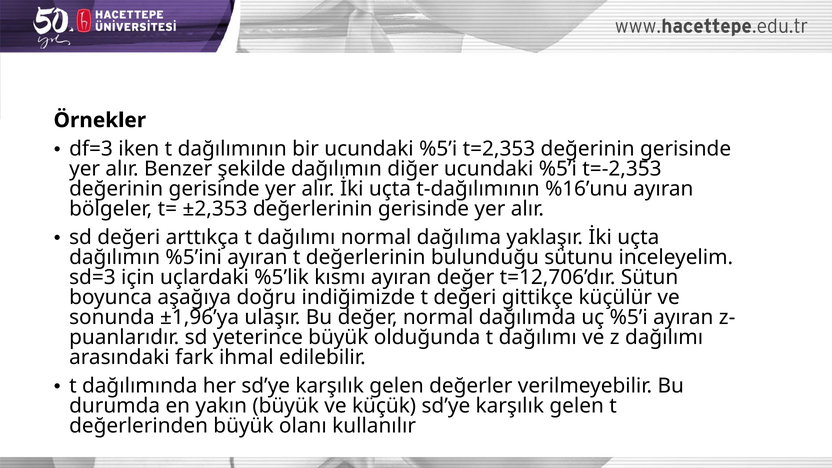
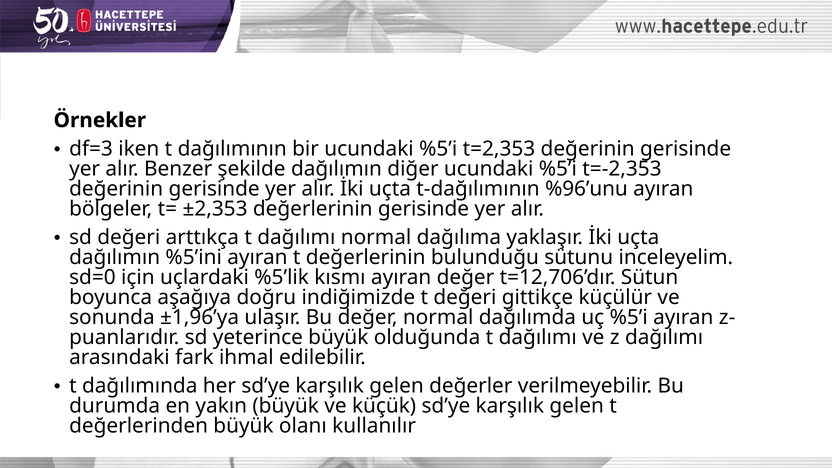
%16’unu: %16’unu -> %96’unu (586, 189)
sd=3: sd=3 -> sd=0 (92, 277)
